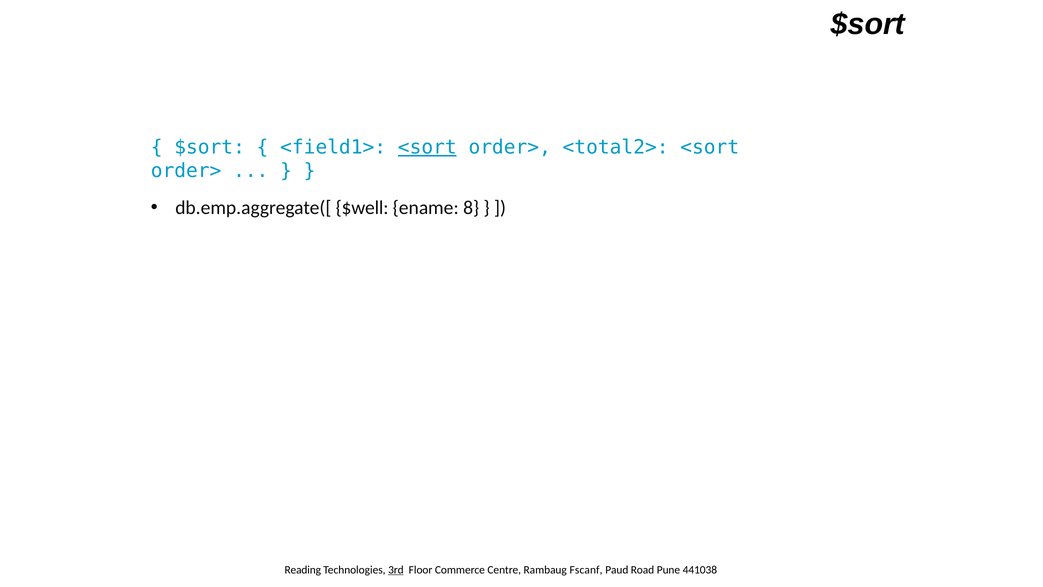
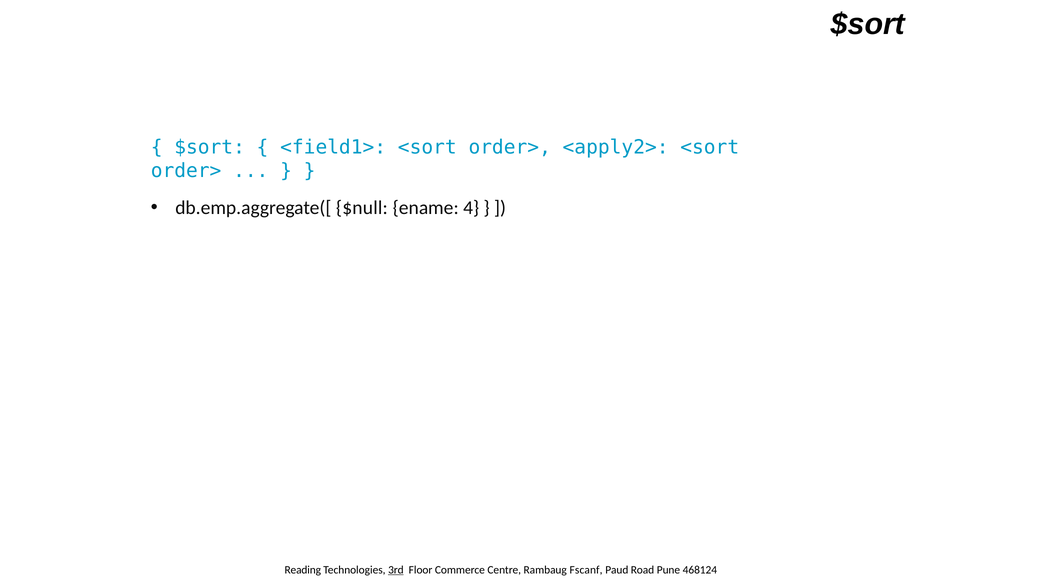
<sort underline: present -> none (427, 147)
<total2>: <total2> -> <apply2> (616, 147)
$well: $well -> $null (362, 208)
8: 8 -> 4 (471, 208)
441038: 441038 -> 468124 (700, 570)
